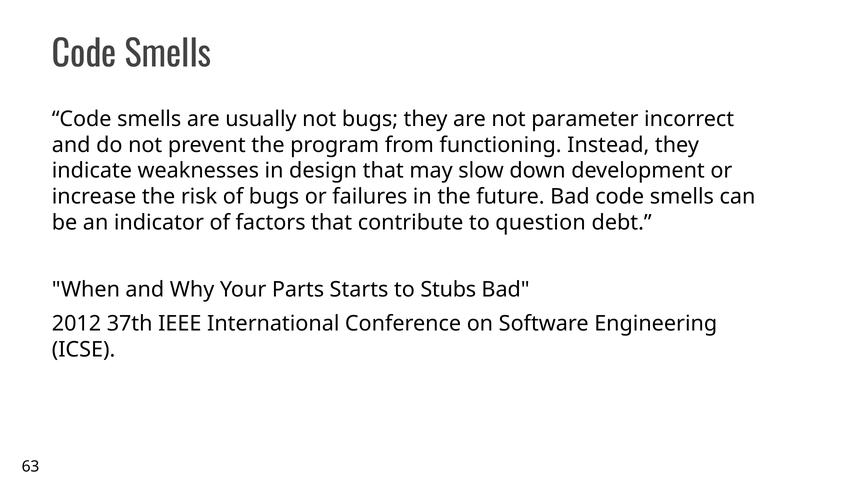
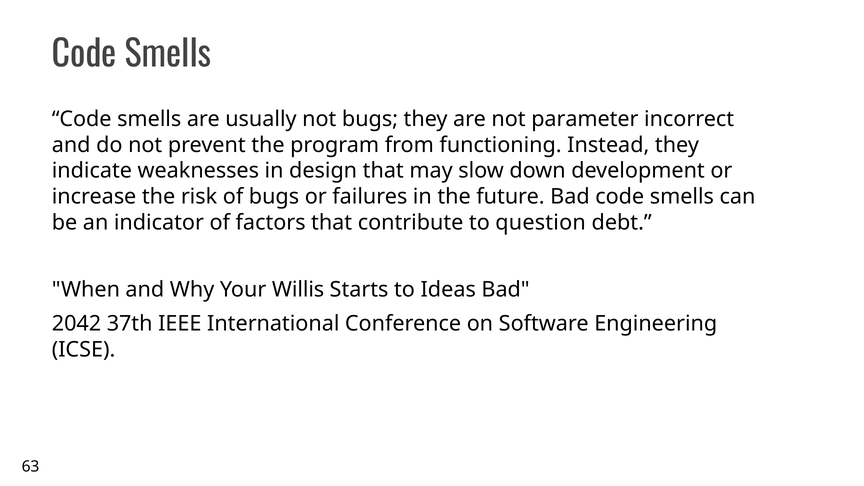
Parts: Parts -> Willis (298, 290)
Stubs: Stubs -> Ideas (448, 290)
2012: 2012 -> 2042 (77, 323)
